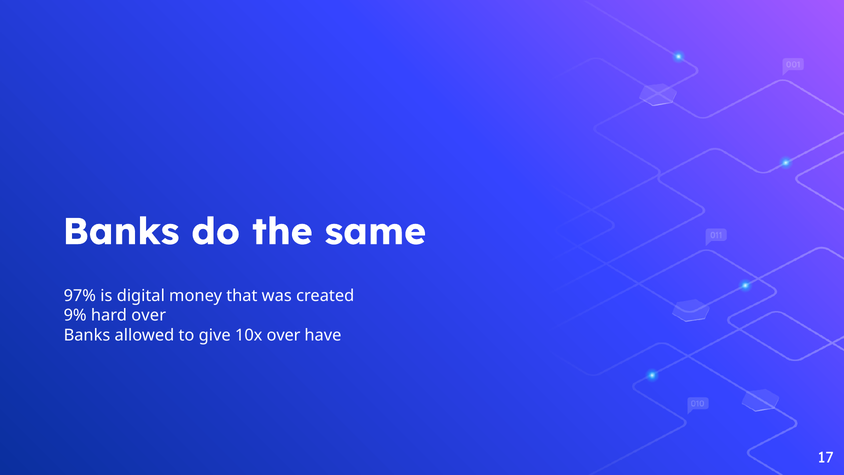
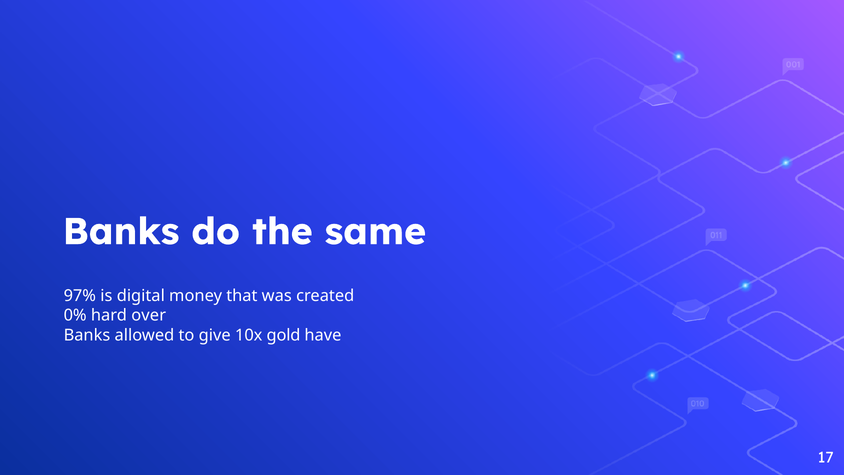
9%: 9% -> 0% (75, 315)
10x over: over -> gold (284, 335)
